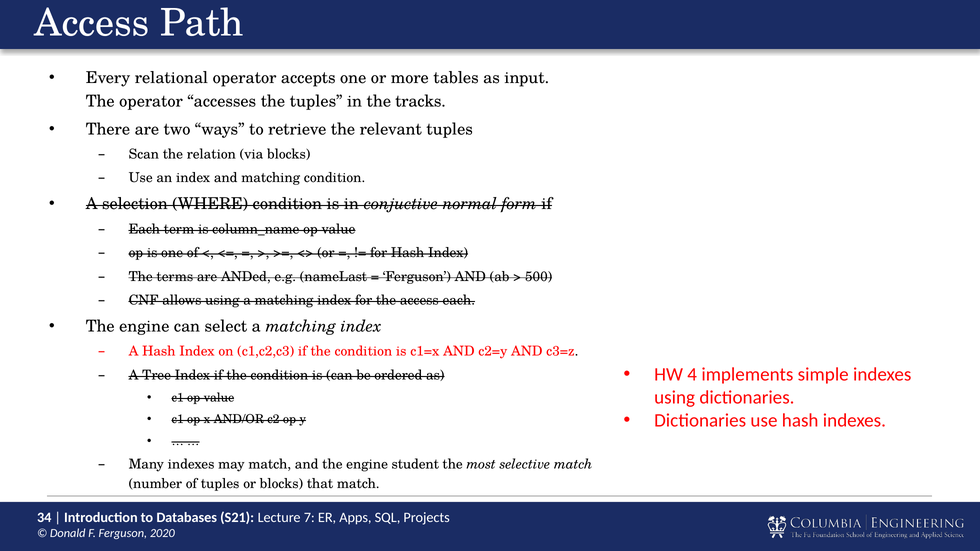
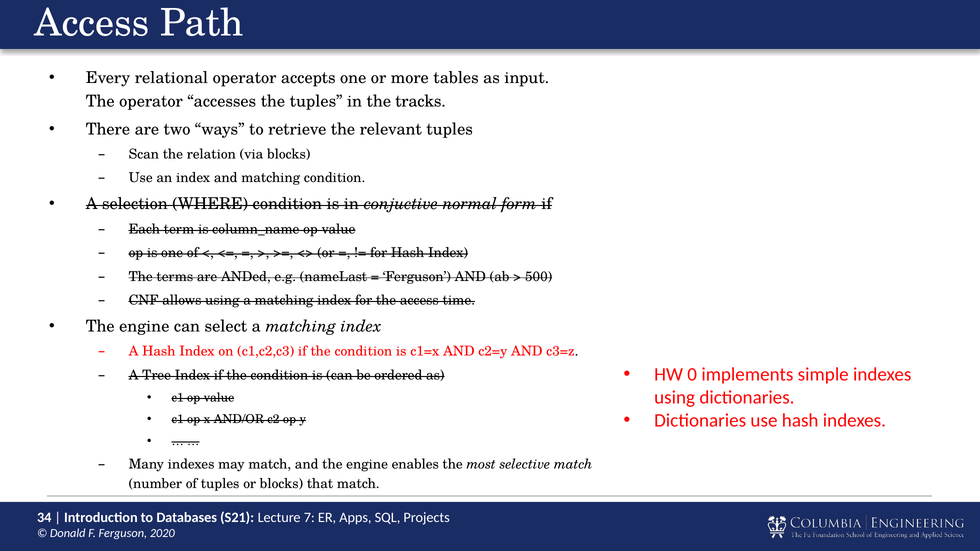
access each: each -> time (459, 300)
4: 4 -> 0 (692, 375)
student: student -> enables (415, 464)
